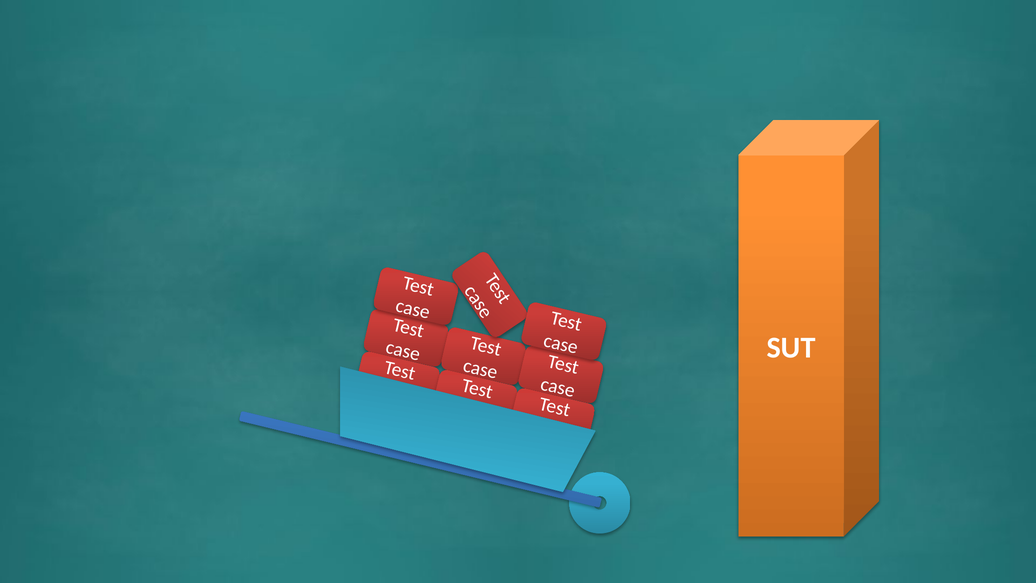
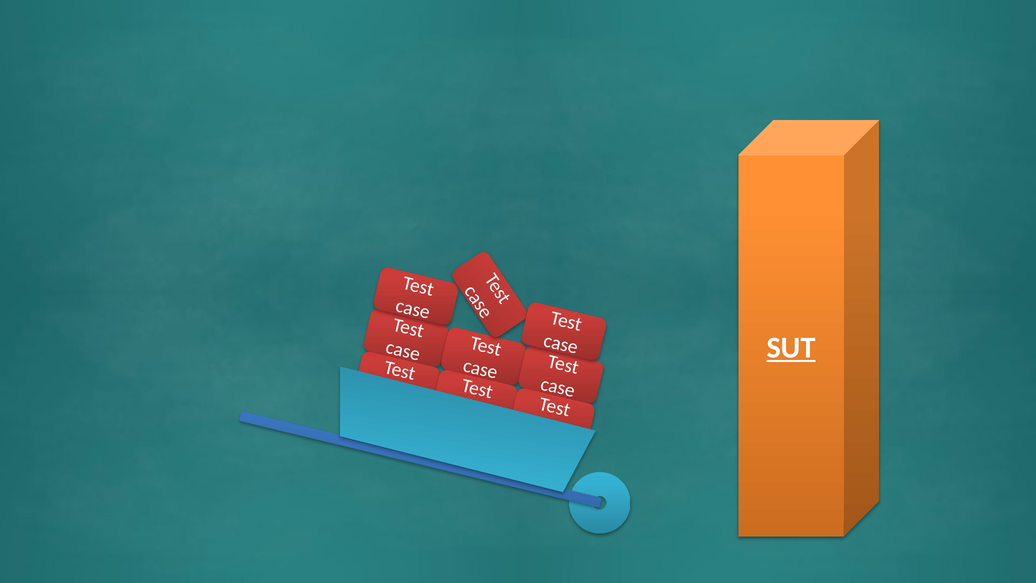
SUT underline: none -> present (791, 348)
